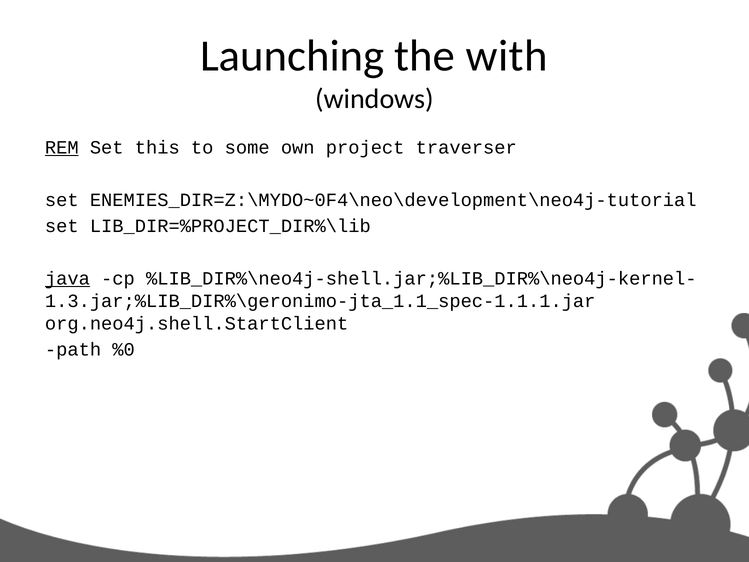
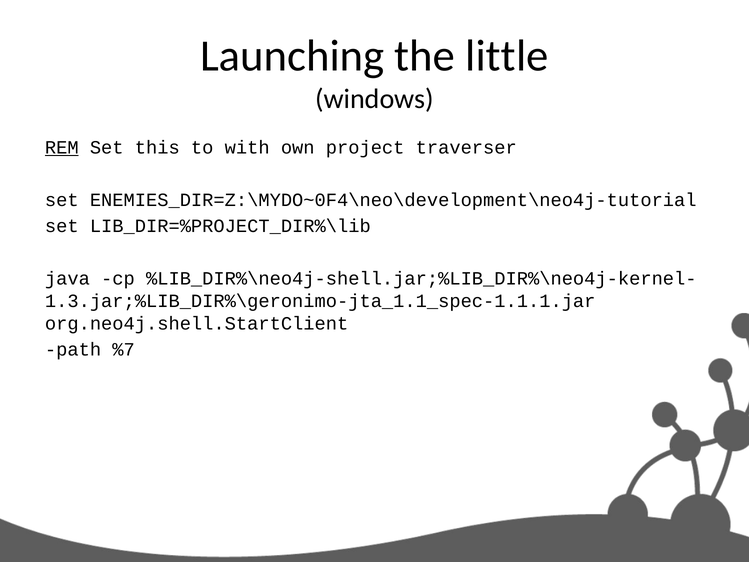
with: with -> little (507, 56)
some: some -> with (247, 147)
java underline: present -> none (67, 278)
%0: %0 -> %7 (124, 350)
